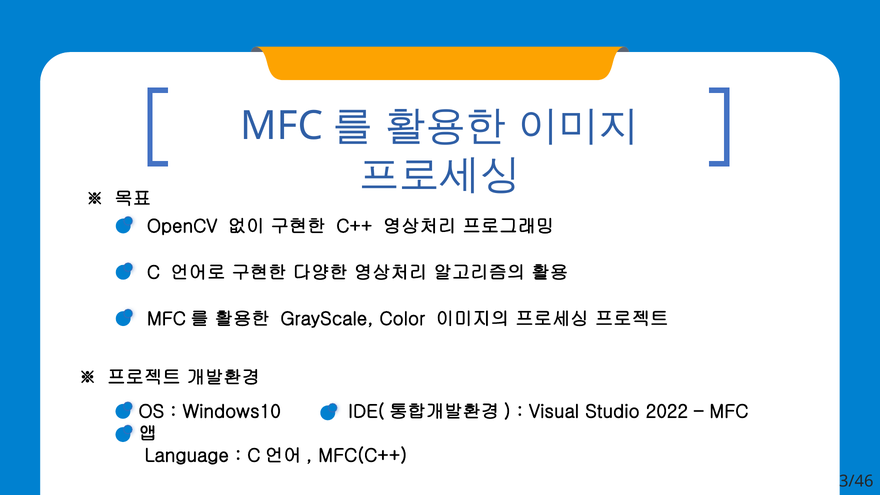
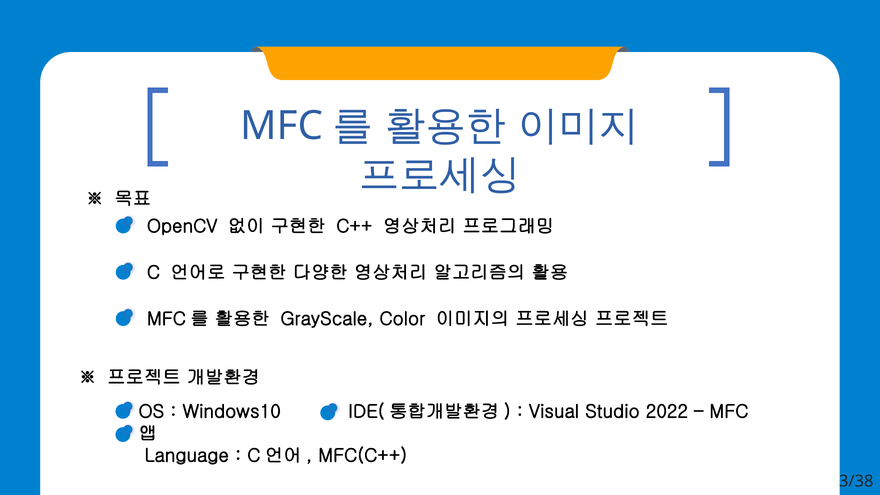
3/46: 3/46 -> 3/38 (856, 481)
